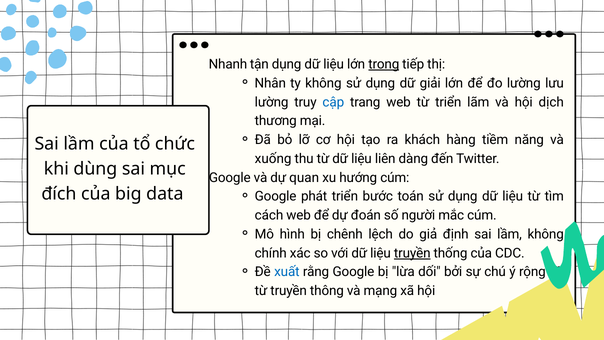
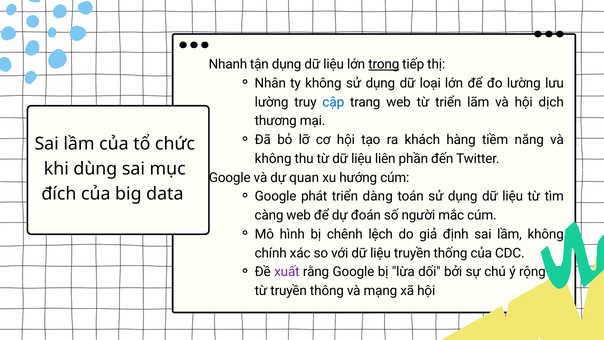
giải: giải -> loại (430, 83)
xuống: xuống -> không (273, 159)
dàng: dàng -> phần (413, 159)
bước: bước -> dàng (378, 196)
cách: cách -> càng (269, 215)
truyền underline: present -> none (412, 253)
xuất colour: blue -> purple (287, 272)
